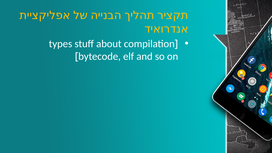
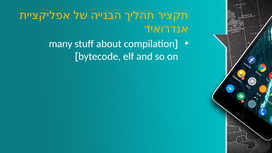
types: types -> many (61, 44)
